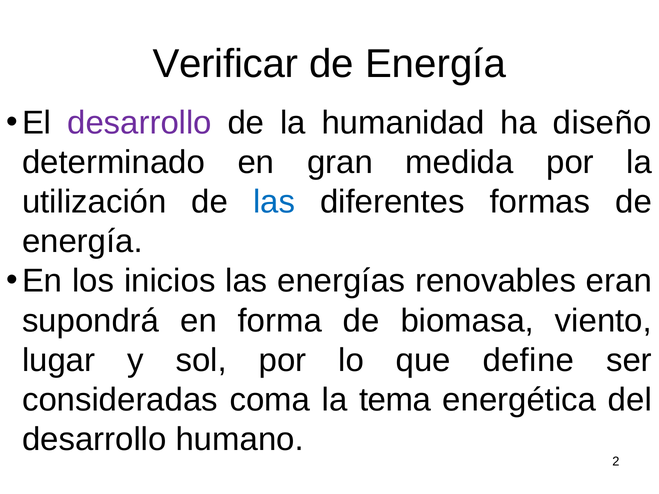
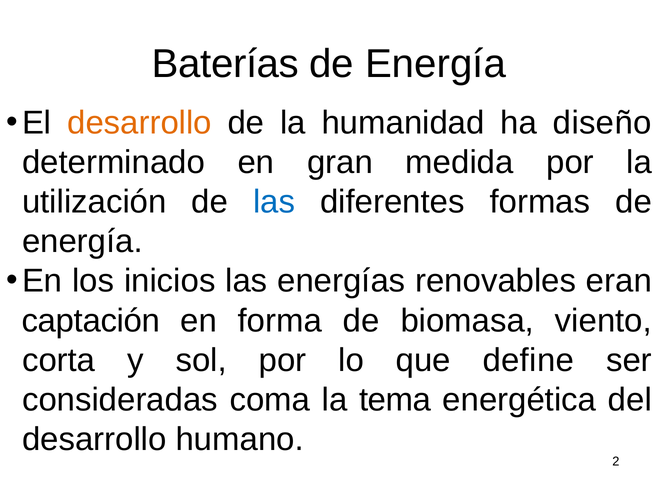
Verificar: Verificar -> Baterías (225, 64)
desarrollo colour: purple -> orange (140, 123)
supondrá: supondrá -> captación (91, 321)
lugar: lugar -> corta (59, 360)
